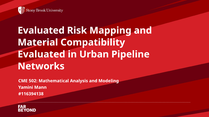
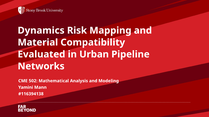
Evaluated: Evaluated -> Dynamics (41, 31)
